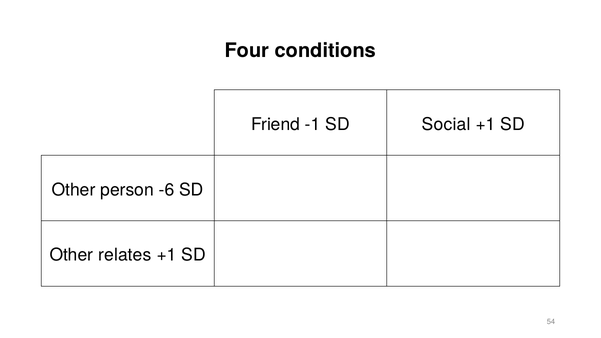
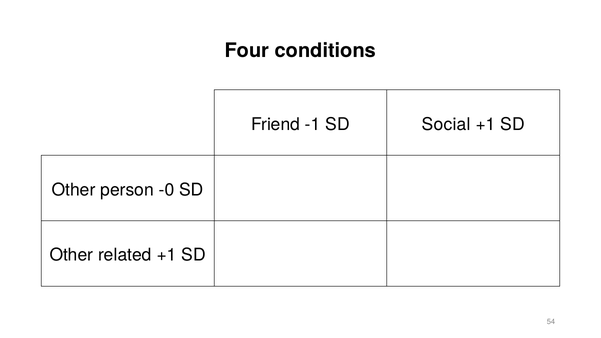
-6: -6 -> -0 (167, 190)
relates: relates -> related (125, 255)
